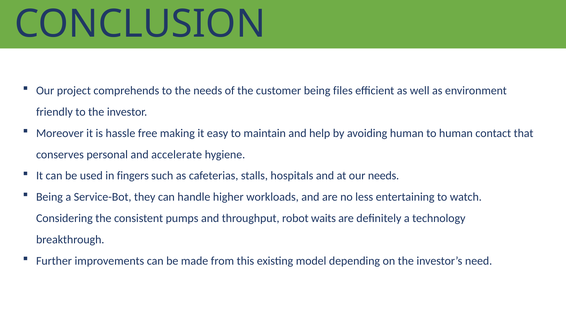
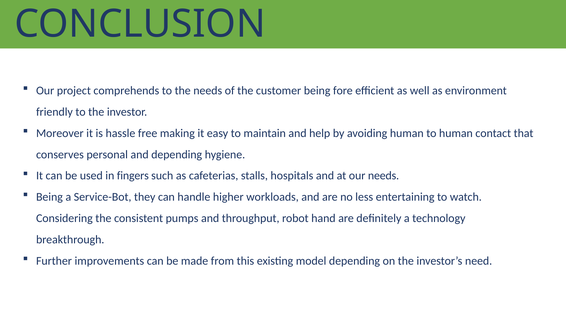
files: files -> fore (343, 90)
and accelerate: accelerate -> depending (177, 154)
waits: waits -> hand (323, 218)
